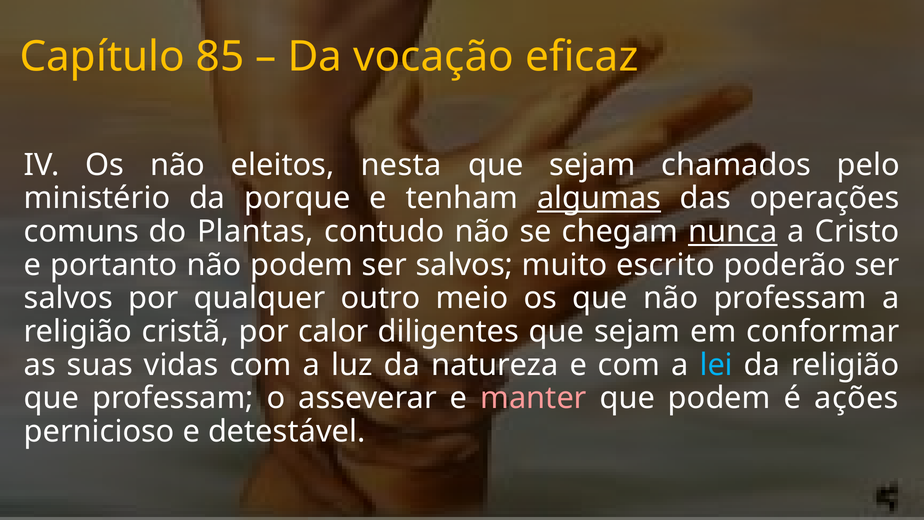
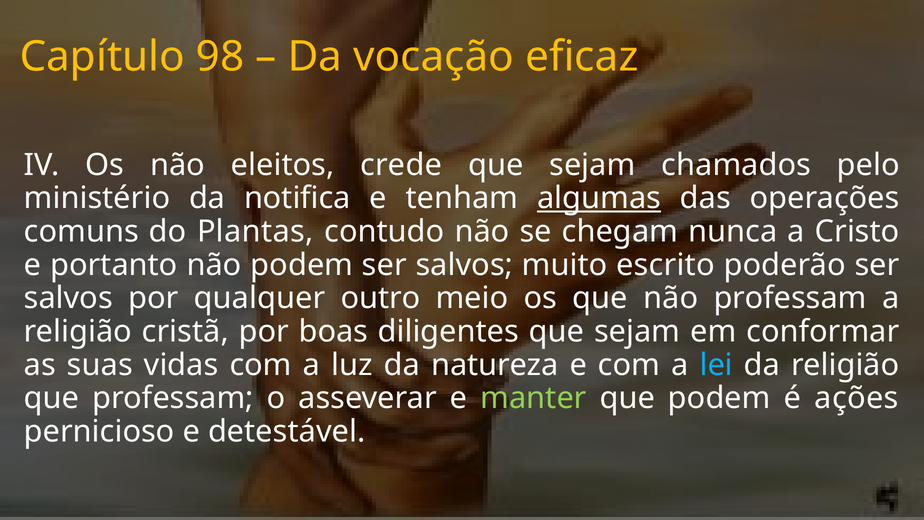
85: 85 -> 98 (220, 57)
nesta: nesta -> crede (401, 165)
porque: porque -> notifica (297, 198)
nunca underline: present -> none (733, 232)
calor: calor -> boas (333, 331)
manter colour: pink -> light green (533, 398)
